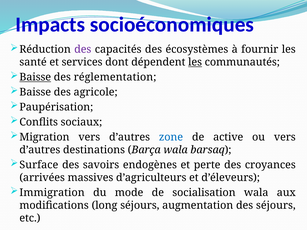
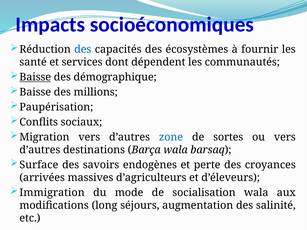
des colour: purple -> blue (83, 49)
les underline: present -> none (195, 62)
réglementation: réglementation -> démographique (115, 77)
agricole: agricole -> millions (96, 92)
active: active -> sortes (228, 137)
des séjours: séjours -> salinité (276, 206)
